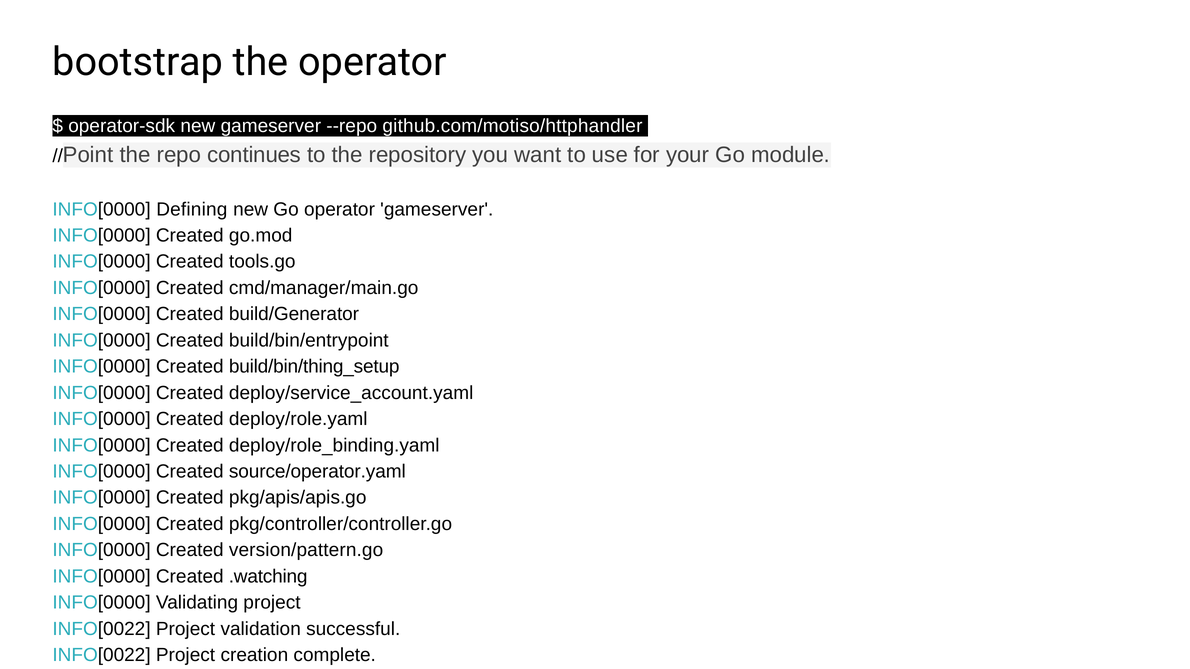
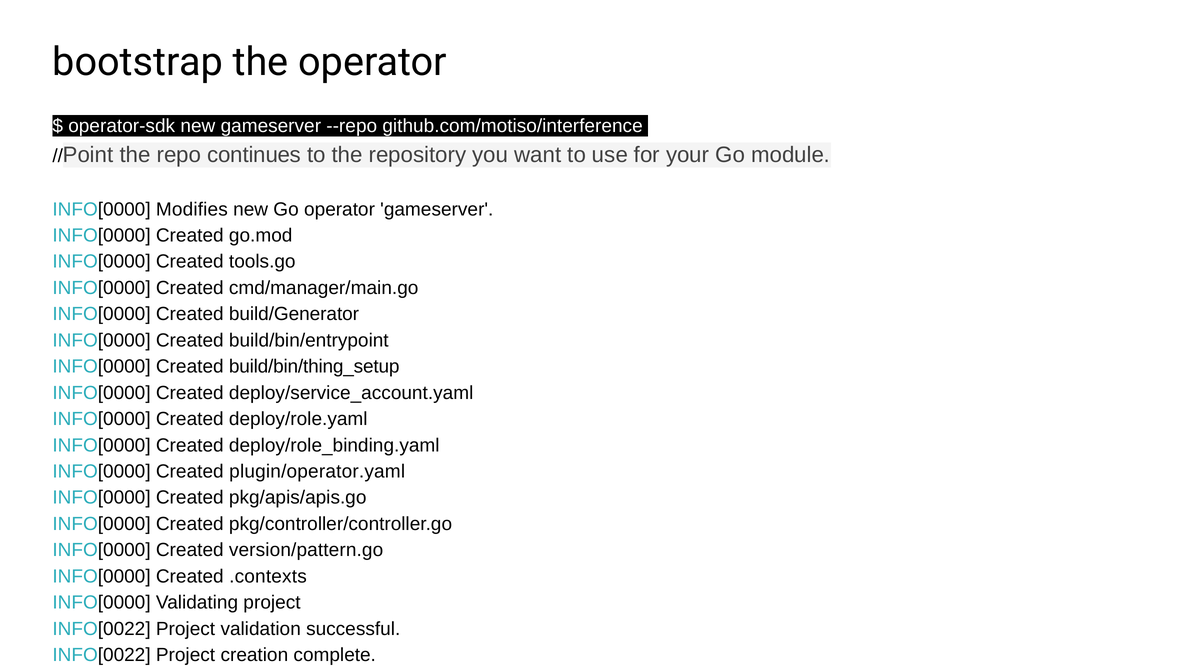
github.com/motiso/httphandler: github.com/motiso/httphandler -> github.com/motiso/interference (513, 126)
Defining: Defining -> Modifies (192, 209)
source/operator.yaml: source/operator.yaml -> plugin/operator.yaml (317, 472)
.watching: .watching -> .contexts (268, 577)
